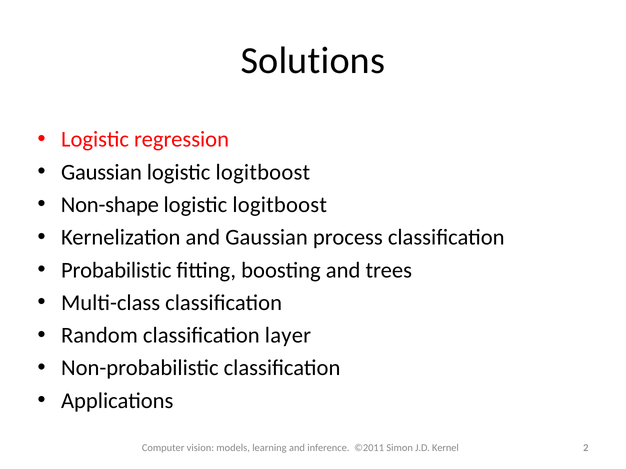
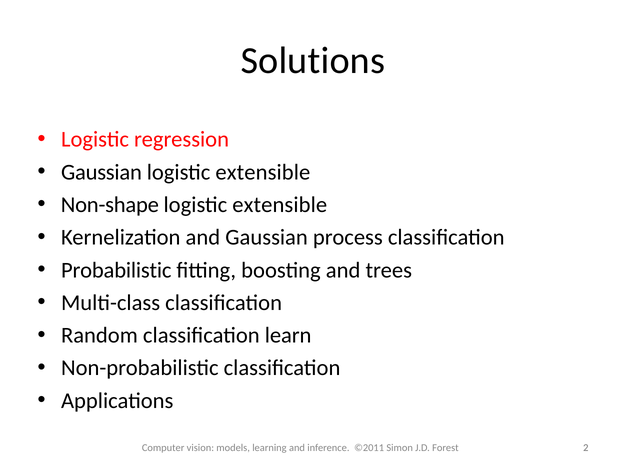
logitboost: logitboost -> extensible (263, 172)
logitboost: logitboost -> extensible (280, 205)
layer: layer -> learn (288, 336)
Kernel: Kernel -> Forest (445, 448)
